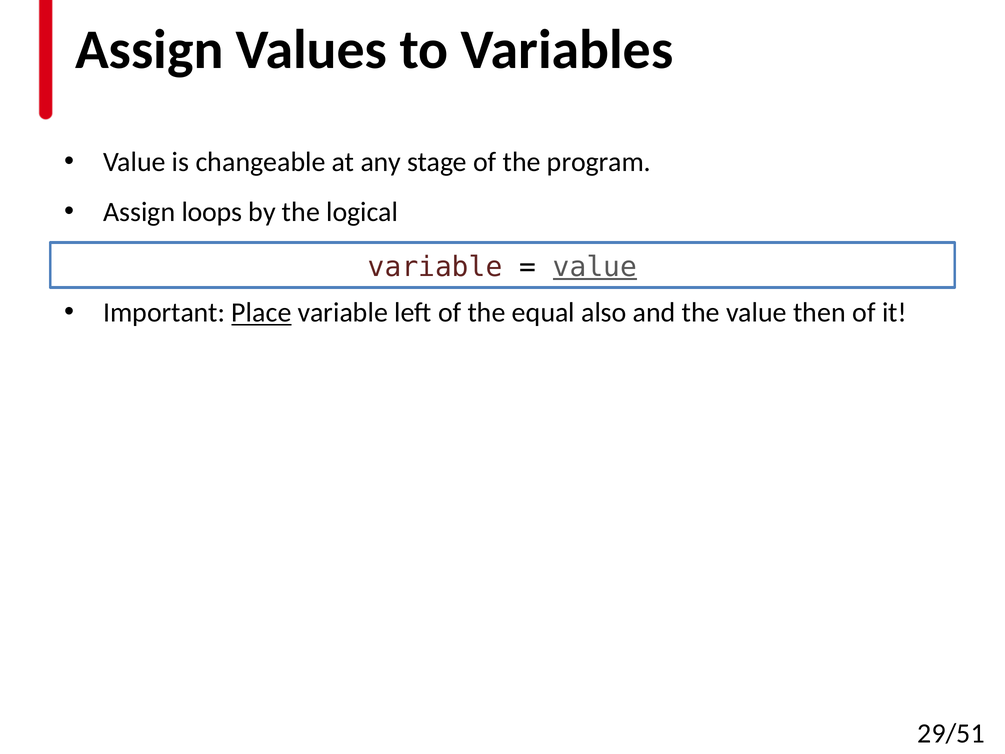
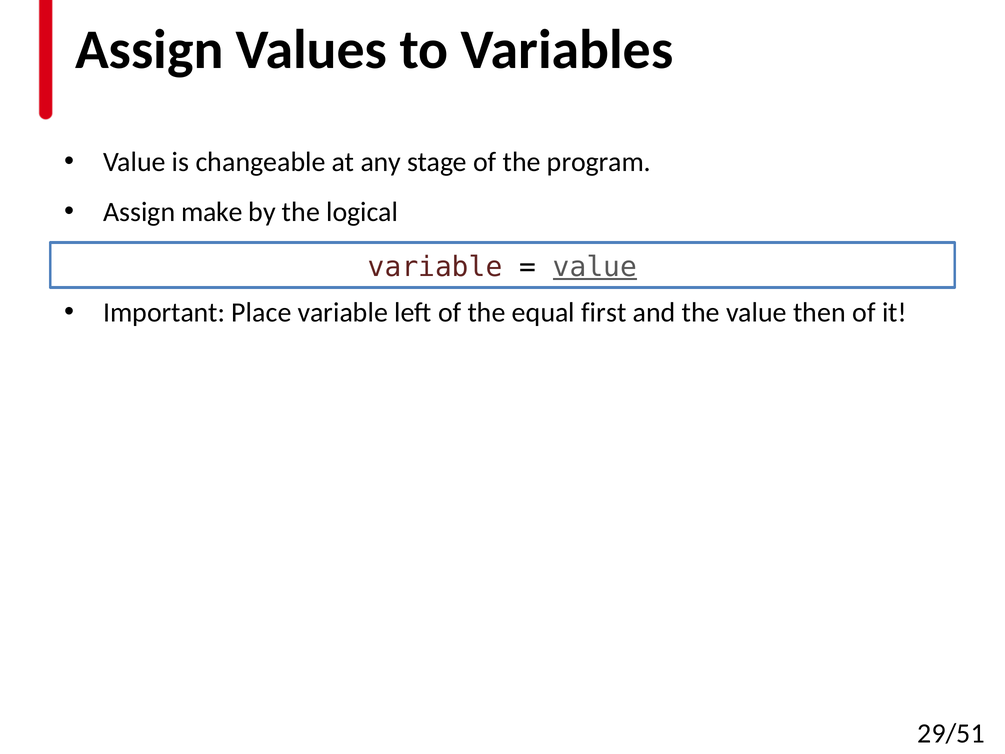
loops: loops -> make (212, 212)
Place underline: present -> none (261, 313)
also: also -> first (604, 313)
